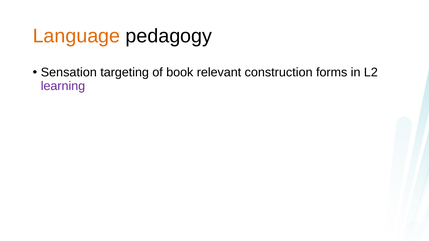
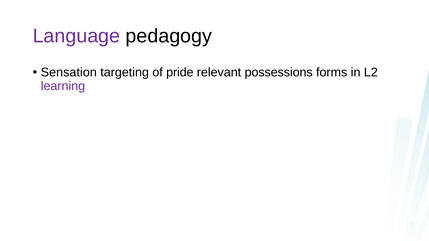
Language colour: orange -> purple (76, 36)
book: book -> pride (180, 73)
construction: construction -> possessions (279, 73)
